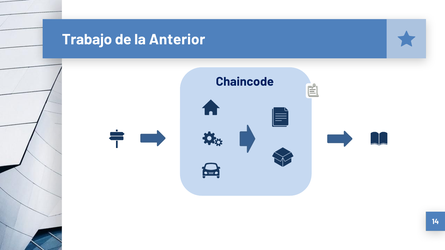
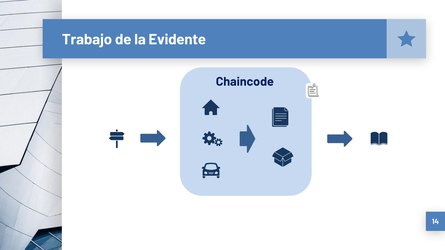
Anterior: Anterior -> Evidente (177, 40)
